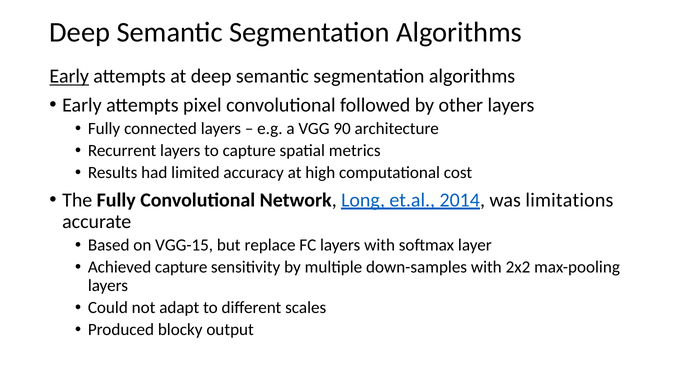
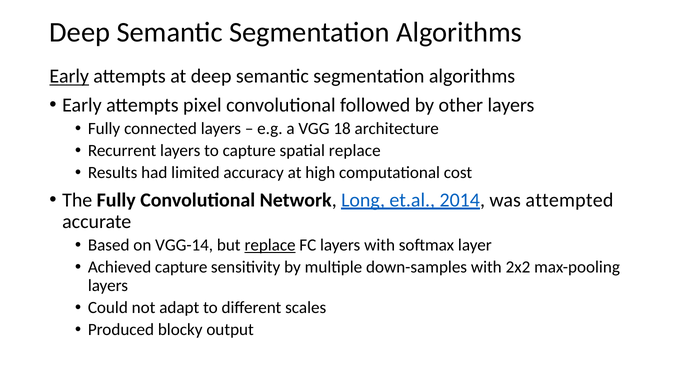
90: 90 -> 18 (342, 128)
spatial metrics: metrics -> replace (355, 150)
limitations: limitations -> attempted (569, 200)
VGG-15: VGG-15 -> VGG-14 (184, 245)
replace underline: none -> present (270, 245)
